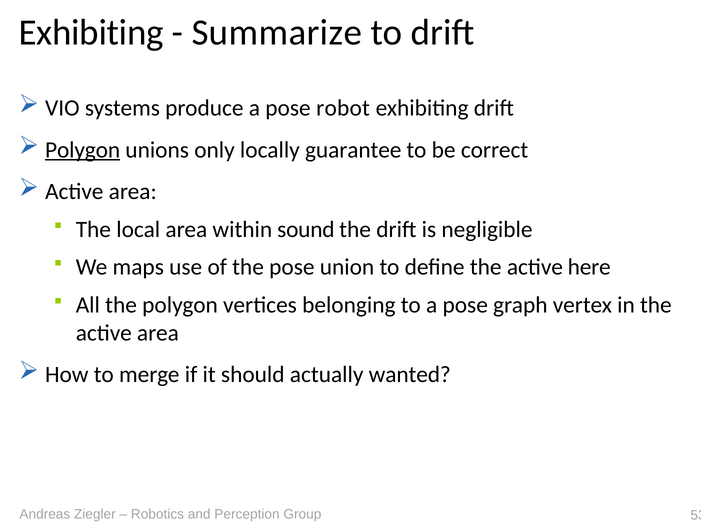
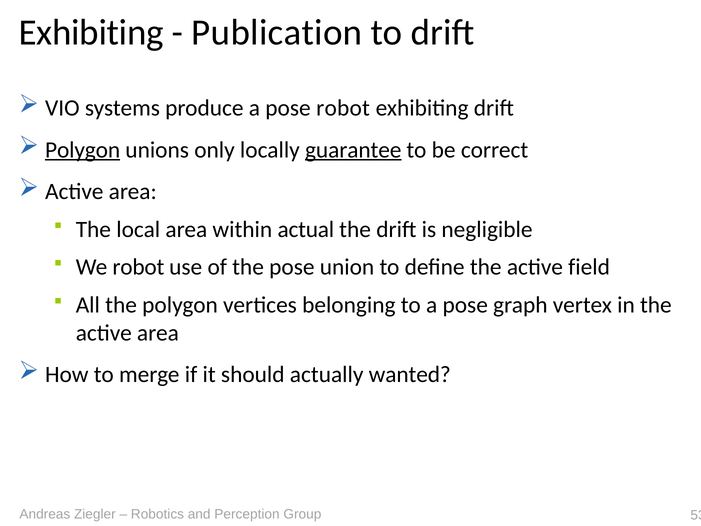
Summarize: Summarize -> Publication (277, 33)
guarantee underline: none -> present (353, 150)
sound: sound -> actual (306, 229)
We maps: maps -> robot (138, 267)
here: here -> field (589, 267)
